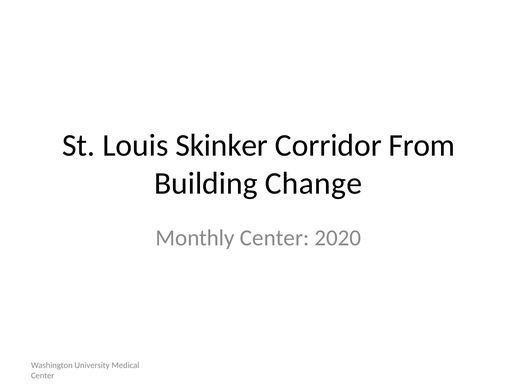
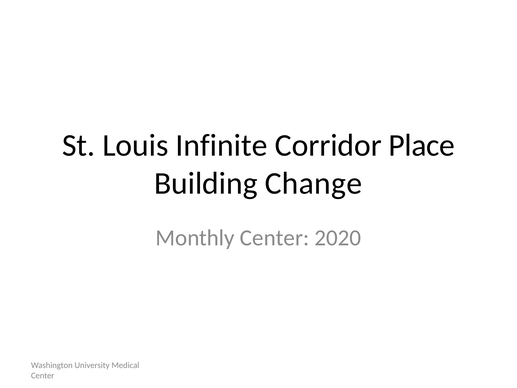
Skinker: Skinker -> Infinite (222, 145)
From: From -> Place (422, 145)
